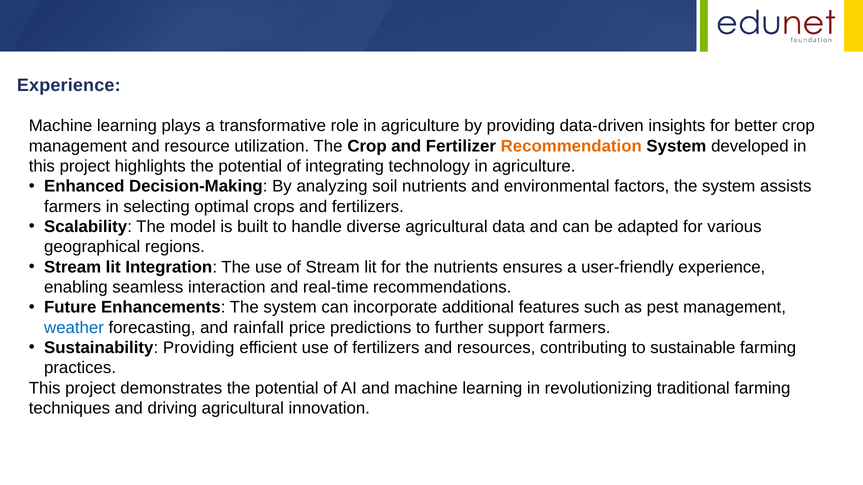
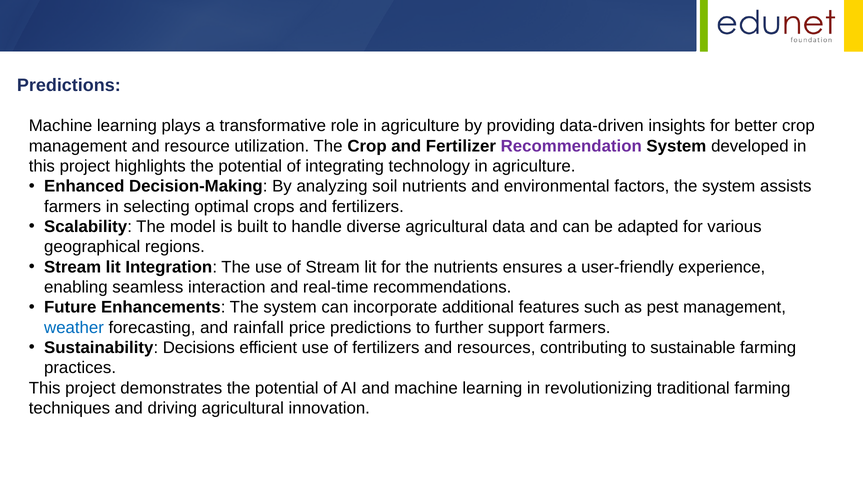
Experience: Experience -> Predictions (69, 85)
Recommendation colour: orange -> purple (571, 146)
Sustainability Providing: Providing -> Decisions (199, 348)
